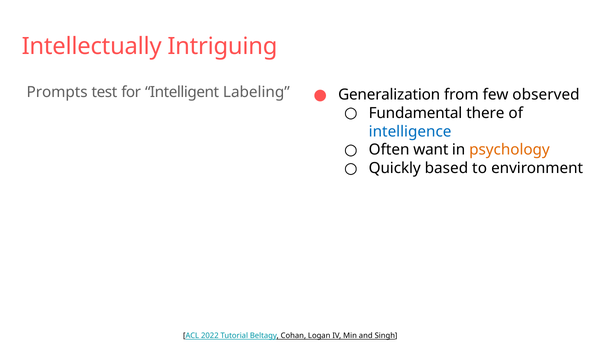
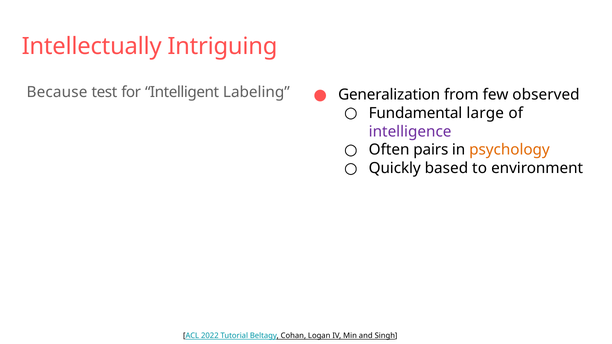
Prompts: Prompts -> Because (57, 93)
there: there -> large (485, 113)
intelligence colour: blue -> purple (410, 132)
want: want -> pairs (431, 150)
